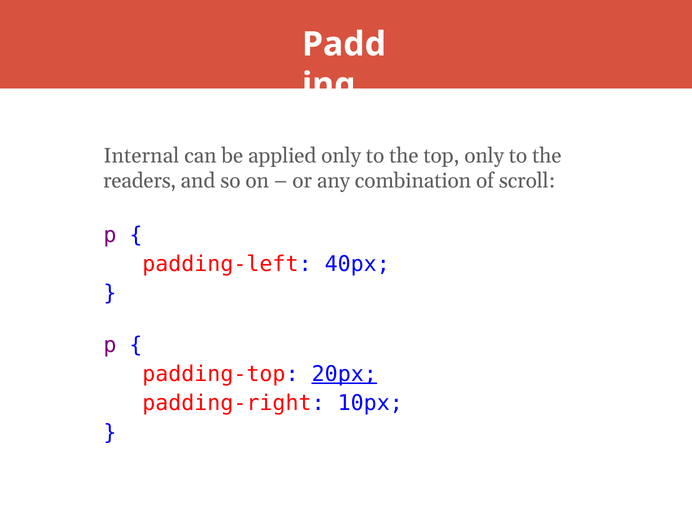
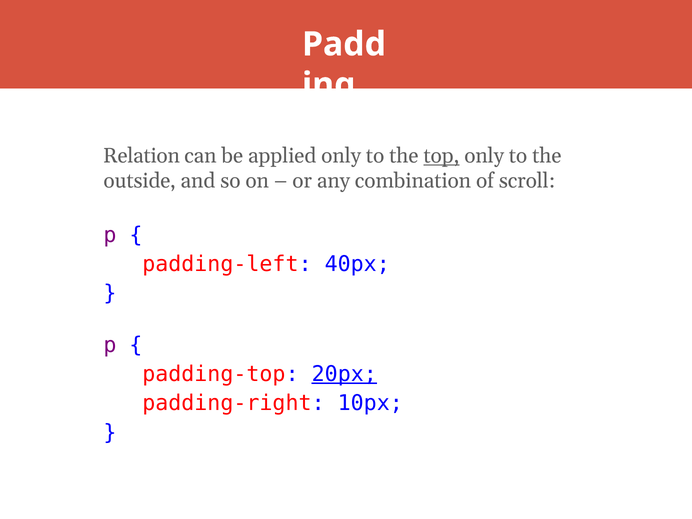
Internal: Internal -> Relation (141, 156)
top underline: none -> present (441, 156)
readers: readers -> outside (140, 181)
